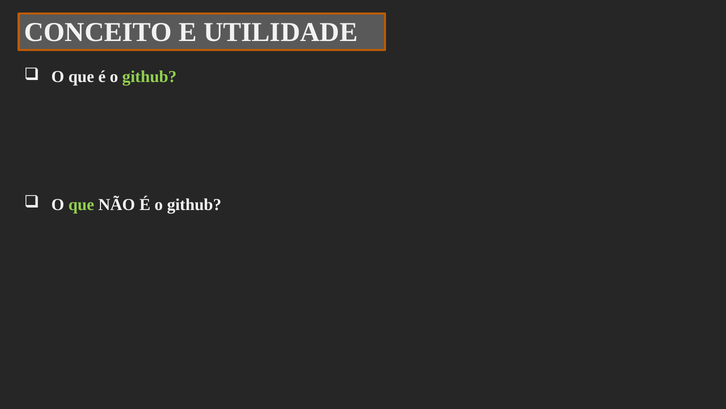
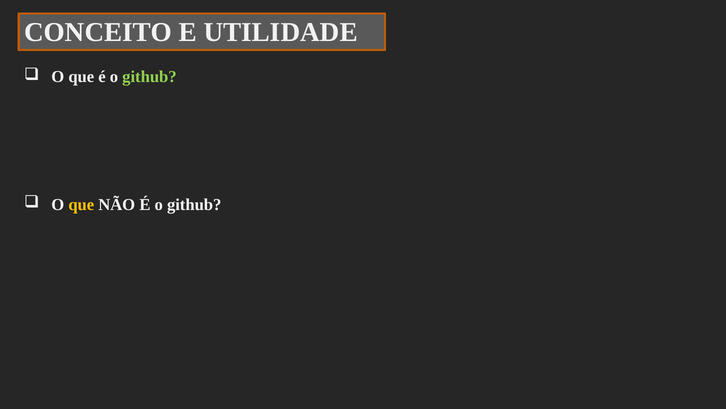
que colour: light green -> yellow (81, 204)
